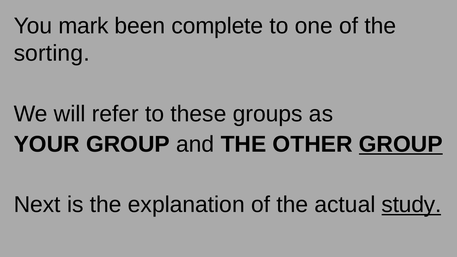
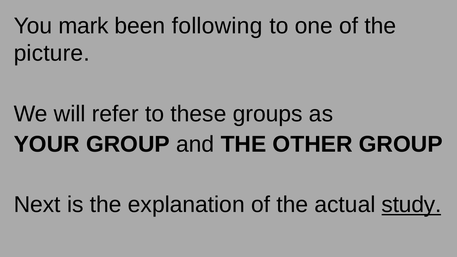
complete: complete -> following (217, 26)
sorting: sorting -> picture (52, 53)
GROUP underline: present -> none (401, 144)
